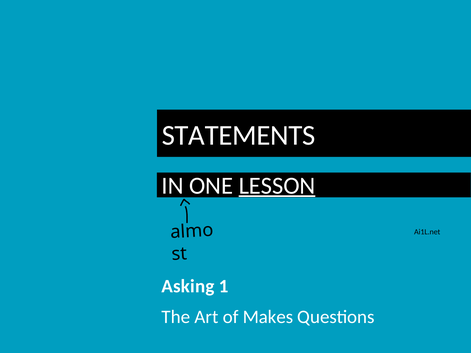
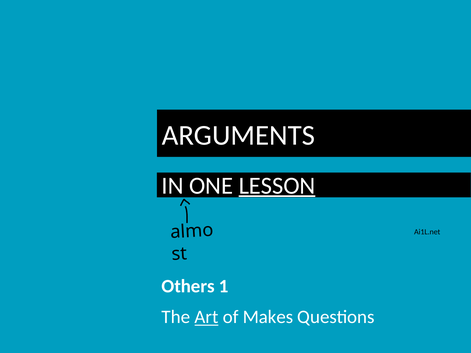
STATEMENTS: STATEMENTS -> ARGUMENTS (238, 135)
Asking: Asking -> Others (188, 286)
Art underline: none -> present (206, 317)
